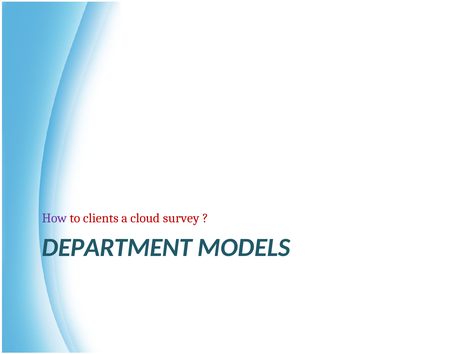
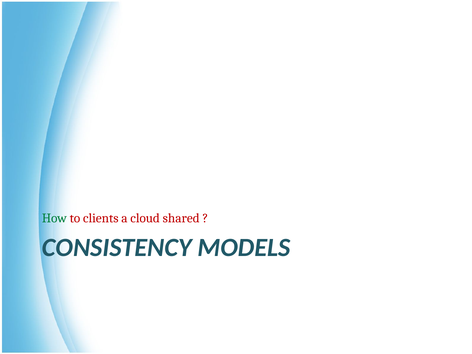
How colour: purple -> green (54, 218)
survey: survey -> shared (181, 218)
DEPARTMENT: DEPARTMENT -> CONSISTENCY (117, 247)
